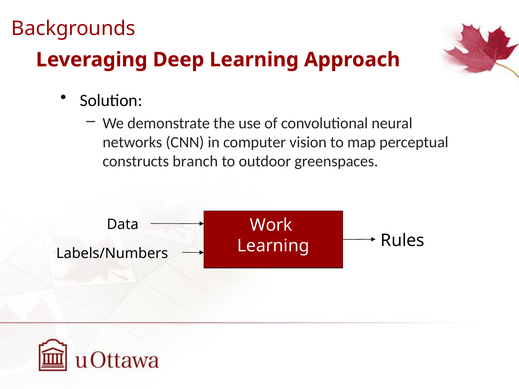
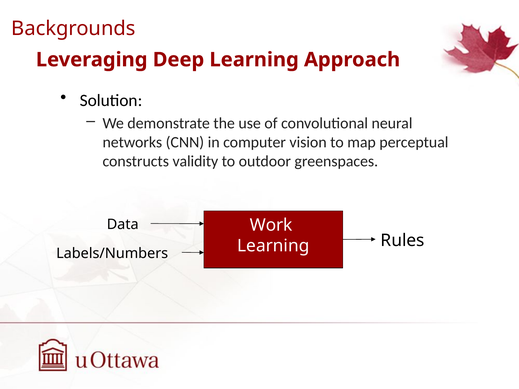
branch: branch -> validity (195, 161)
